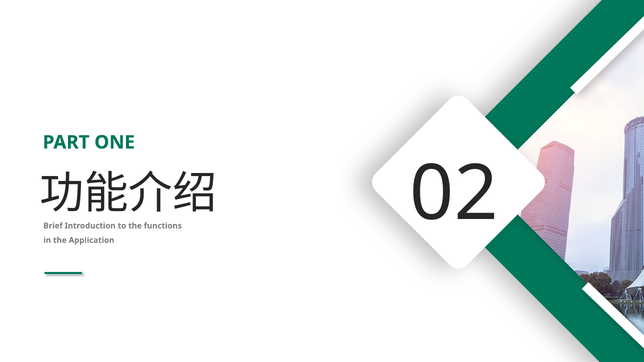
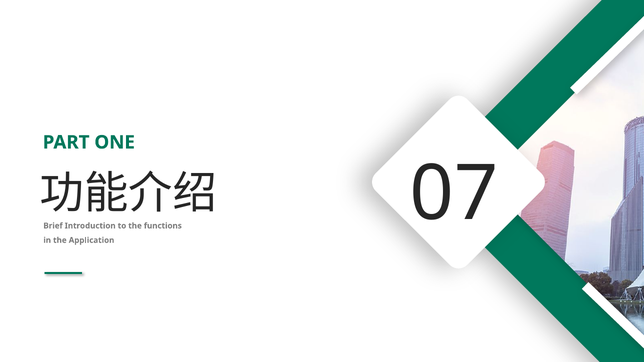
02: 02 -> 07 (454, 194)
